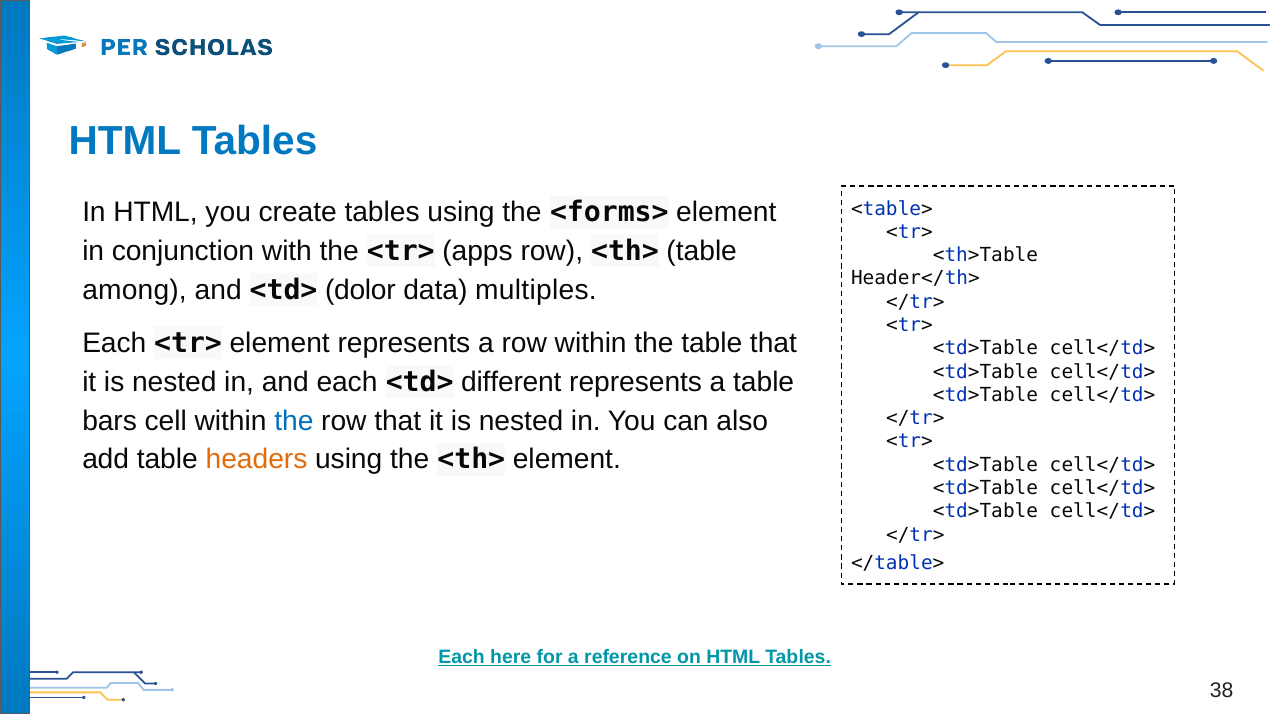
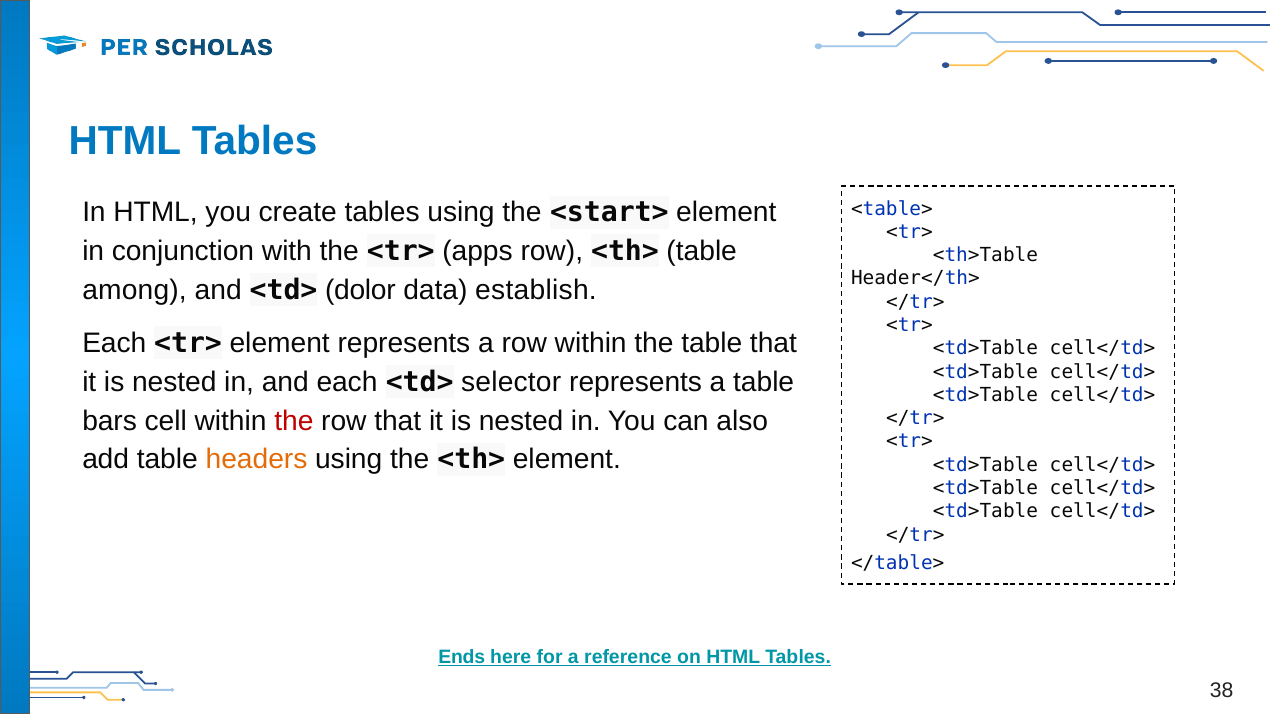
<forms>: <forms> -> <start> (609, 213)
multiples: multiples -> establish (536, 290)
different: different -> selector (511, 382)
the colour: blue -> red (294, 421)
Each: Each -> Ends (462, 657)
